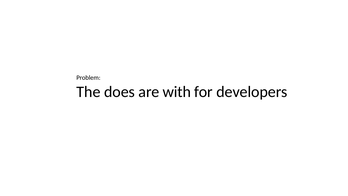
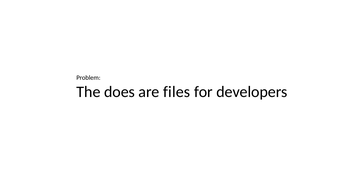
with: with -> files (177, 92)
